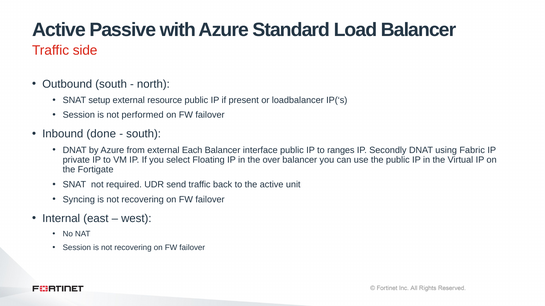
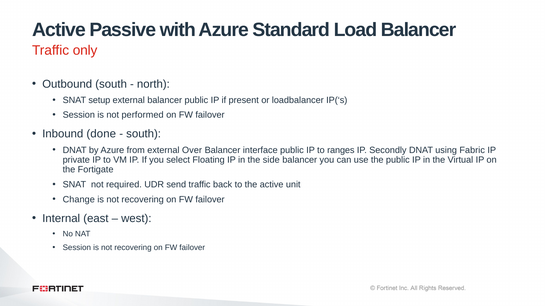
side: side -> only (85, 51)
external resource: resource -> balancer (165, 100)
Each: Each -> Over (192, 150)
over: over -> side (271, 160)
Syncing: Syncing -> Change (79, 200)
